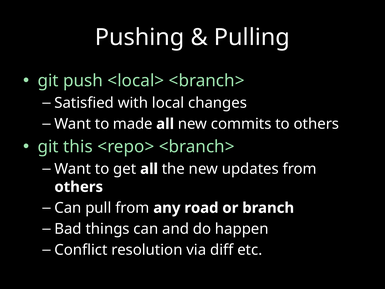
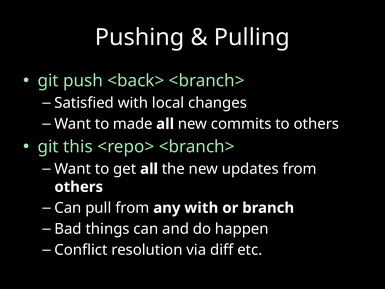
<local>: <local> -> <back> (136, 81)
any road: road -> with (201, 208)
